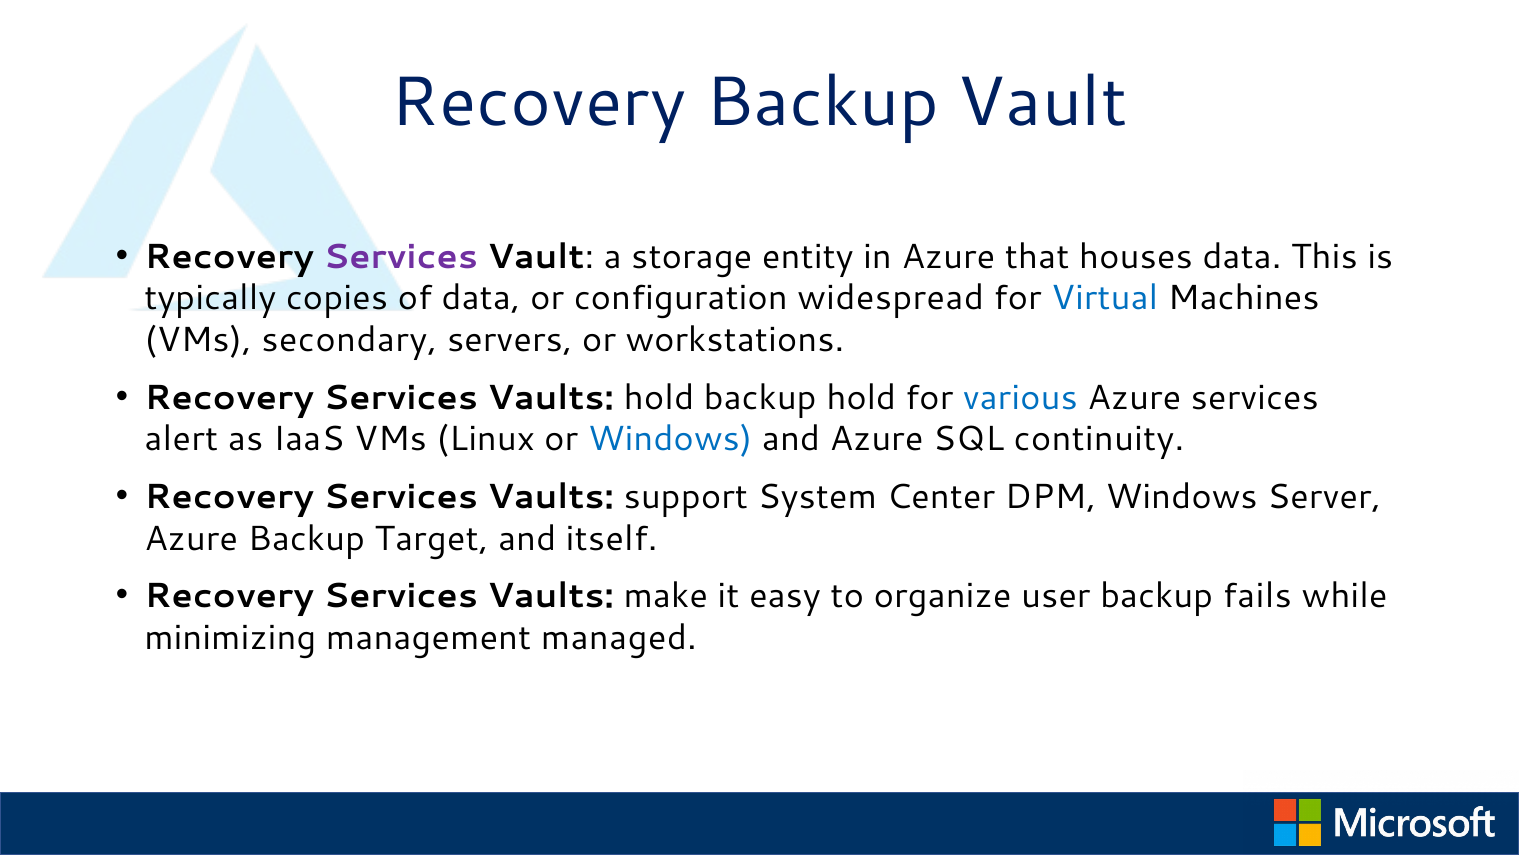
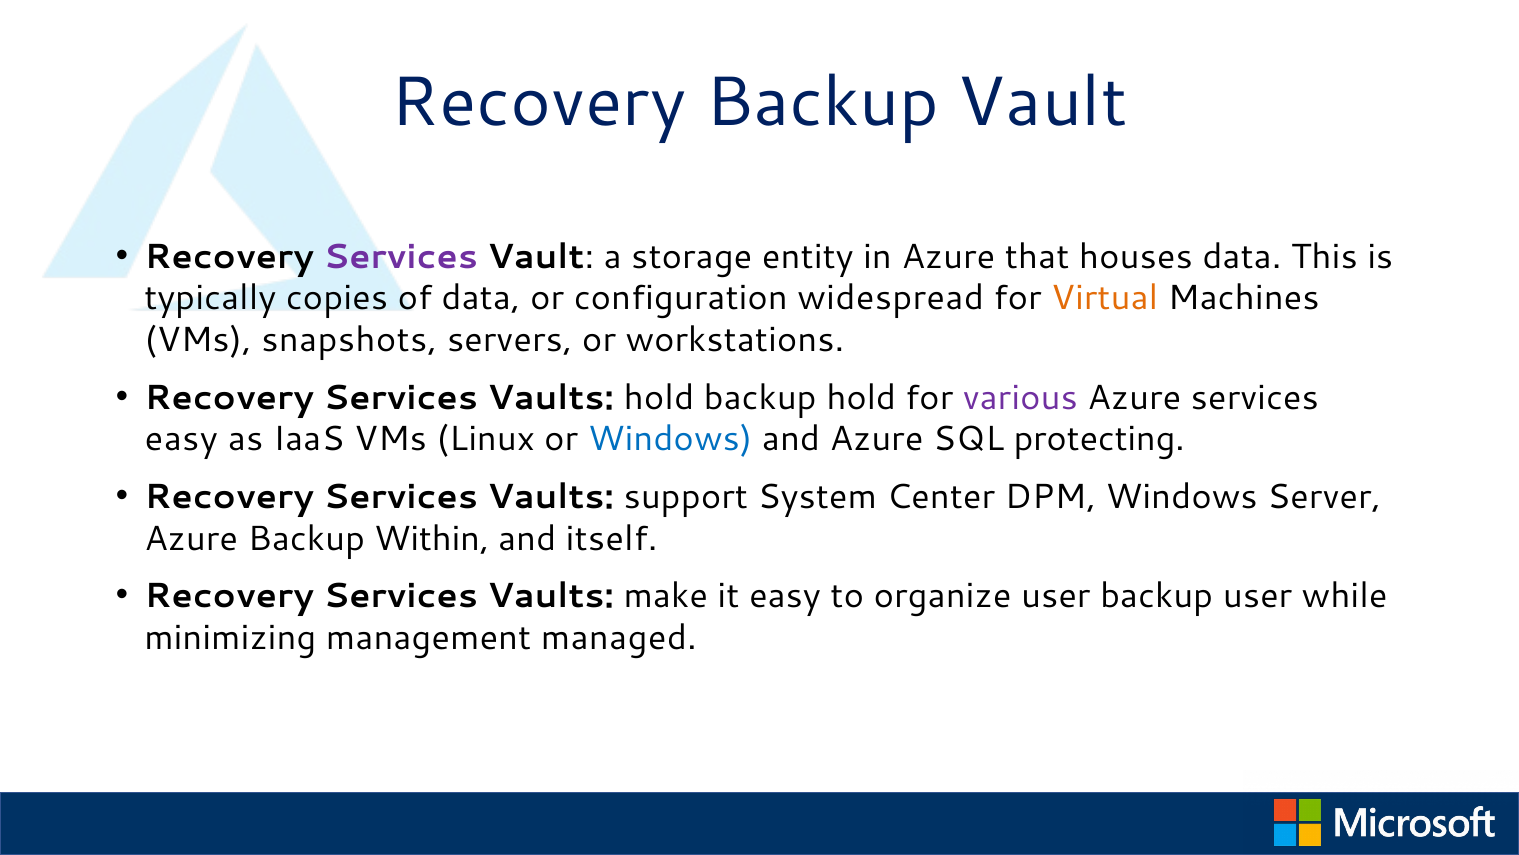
Virtual colour: blue -> orange (1105, 298)
secondary: secondary -> snapshots (349, 340)
various colour: blue -> purple (1020, 397)
alert: alert -> easy (181, 439)
continuity: continuity -> protecting (1099, 439)
Target: Target -> Within (432, 538)
backup fails: fails -> user (1258, 596)
